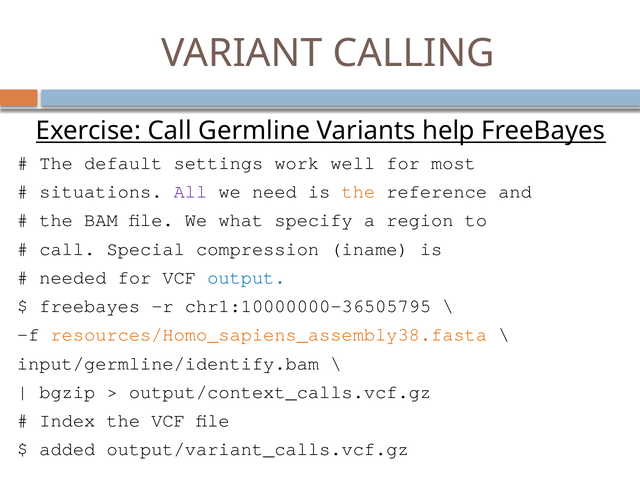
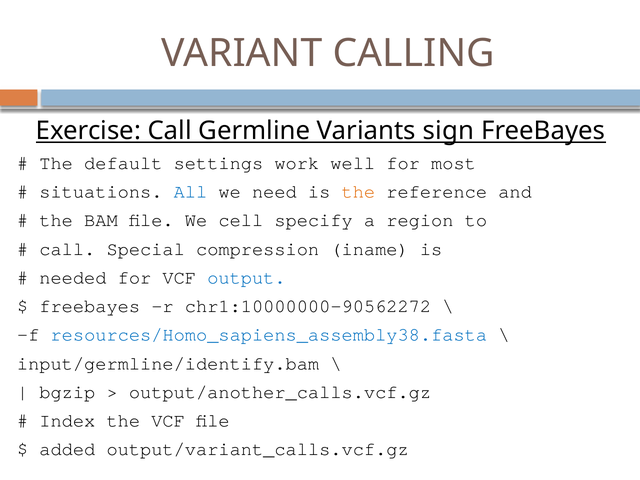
help: help -> sign (448, 131)
All colour: purple -> blue (190, 192)
what: what -> cell (241, 220)
chr1:10000000-36505795: chr1:10000000-36505795 -> chr1:10000000-90562272 (308, 306)
resources/Homo_sapiens_assembly38.fasta colour: orange -> blue (269, 335)
output/context_calls.vcf.gz: output/context_calls.vcf.gz -> output/another_calls.vcf.gz (280, 392)
